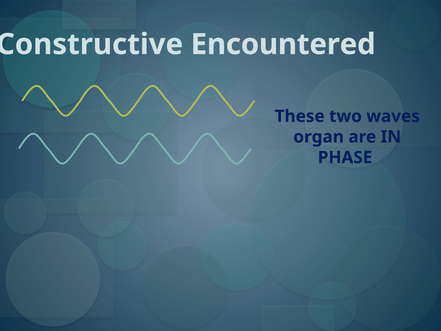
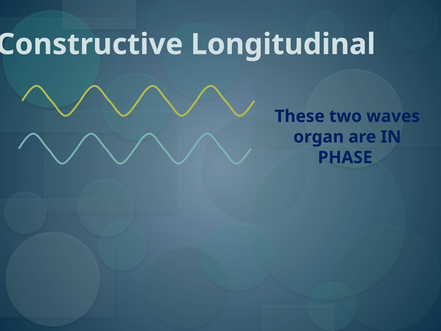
Encountered: Encountered -> Longitudinal (283, 44)
